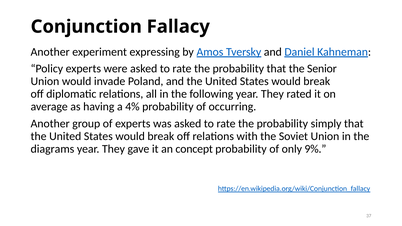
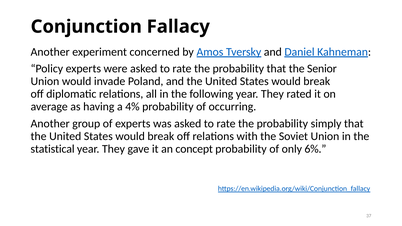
expressing: expressing -> concerned (155, 52)
diagrams: diagrams -> statistical (53, 149)
9%: 9% -> 6% (315, 149)
